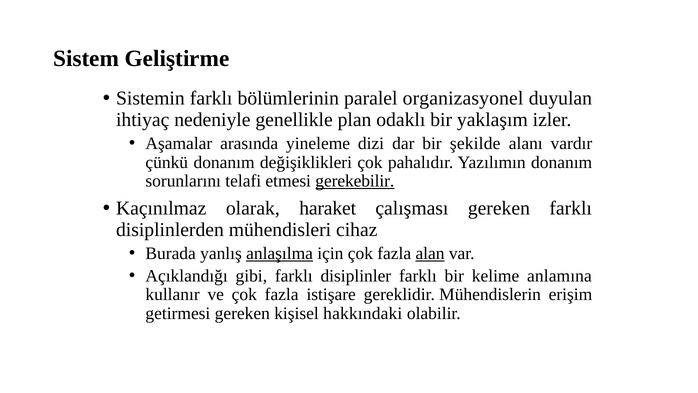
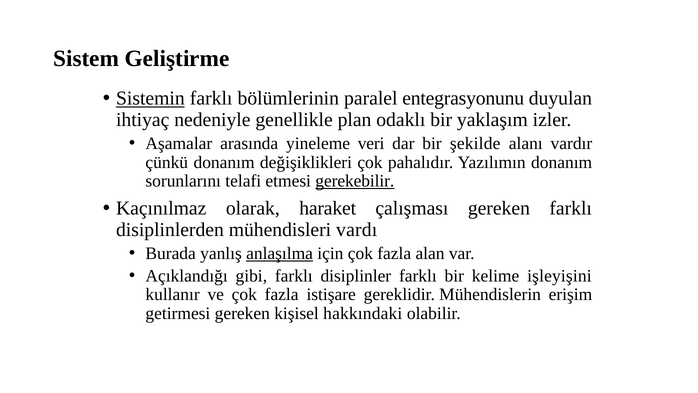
Sistemin underline: none -> present (150, 98)
organizasyonel: organizasyonel -> entegrasyonunu (463, 98)
dizi: dizi -> veri (371, 143)
cihaz: cihaz -> vardı (357, 229)
alan underline: present -> none (430, 253)
anlamına: anlamına -> işleyişini (559, 276)
